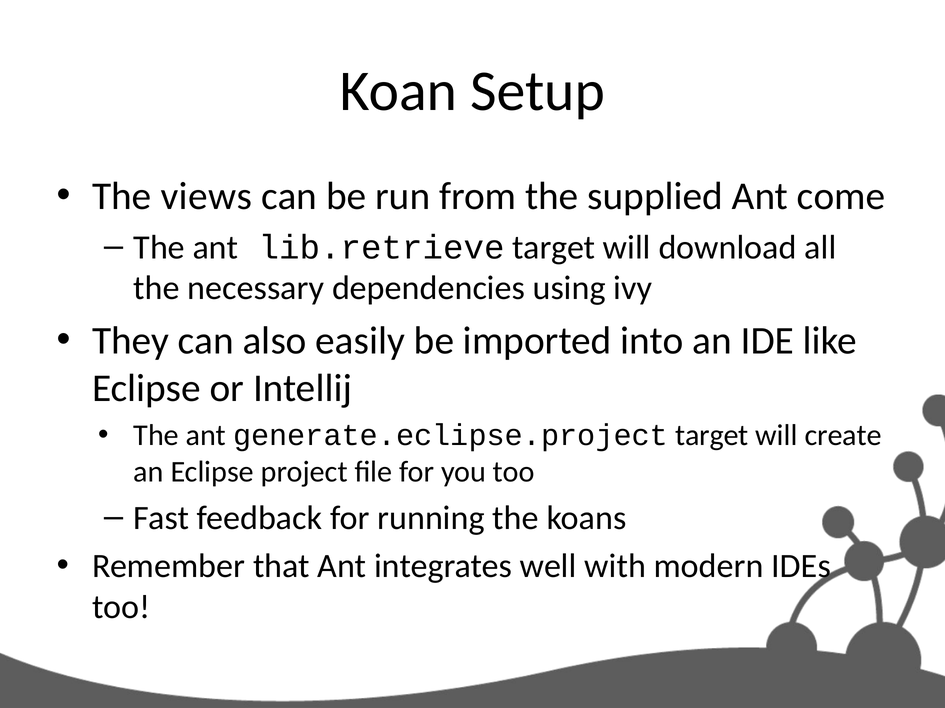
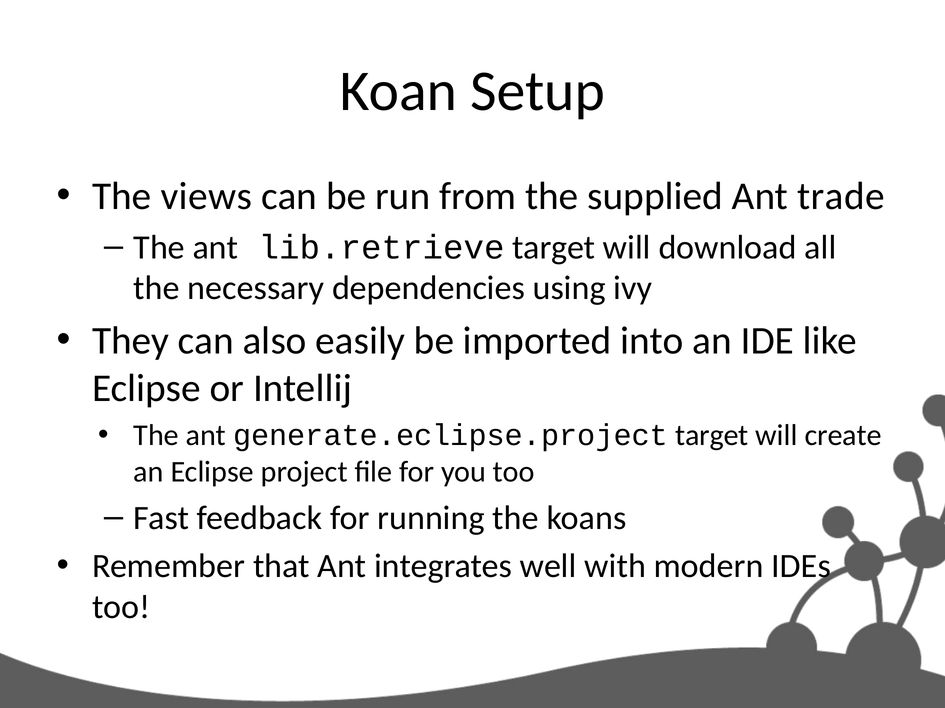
come: come -> trade (841, 196)
